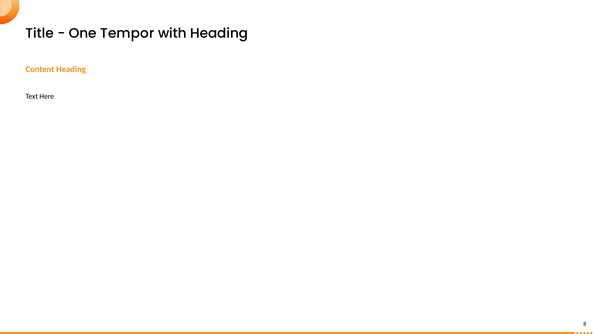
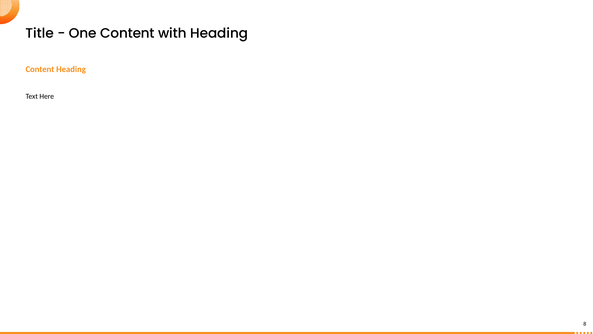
One Tempor: Tempor -> Content (127, 33)
